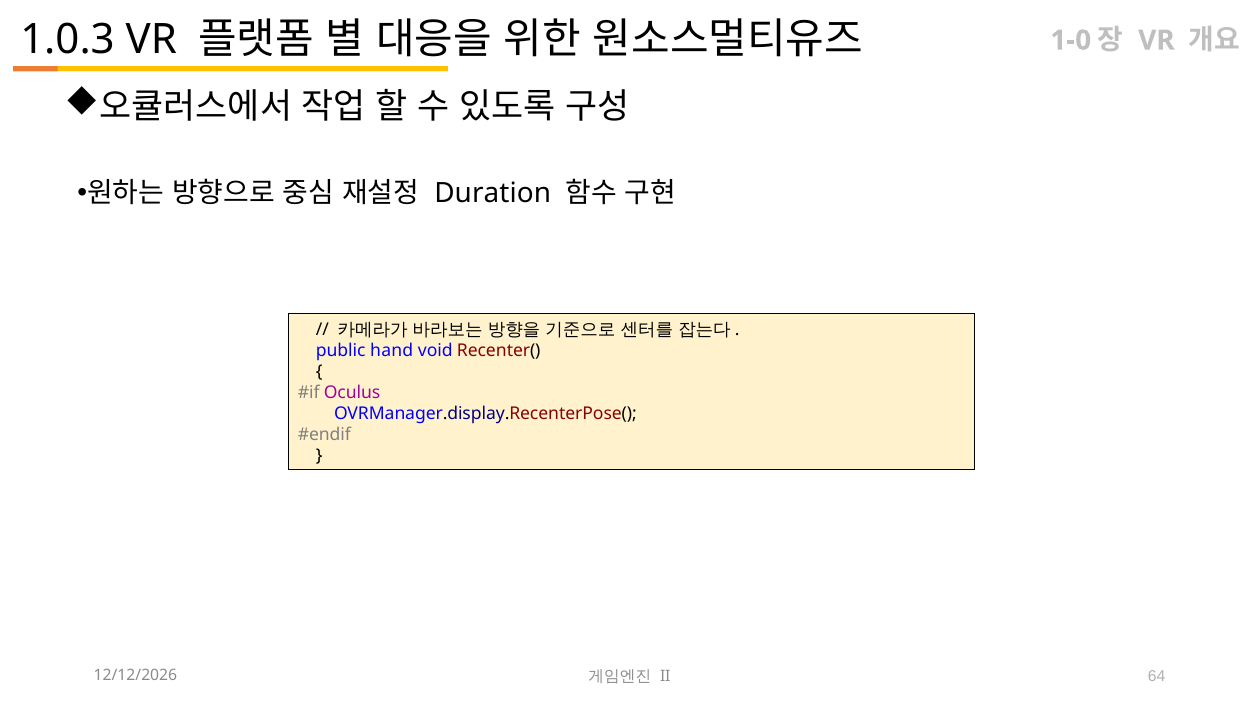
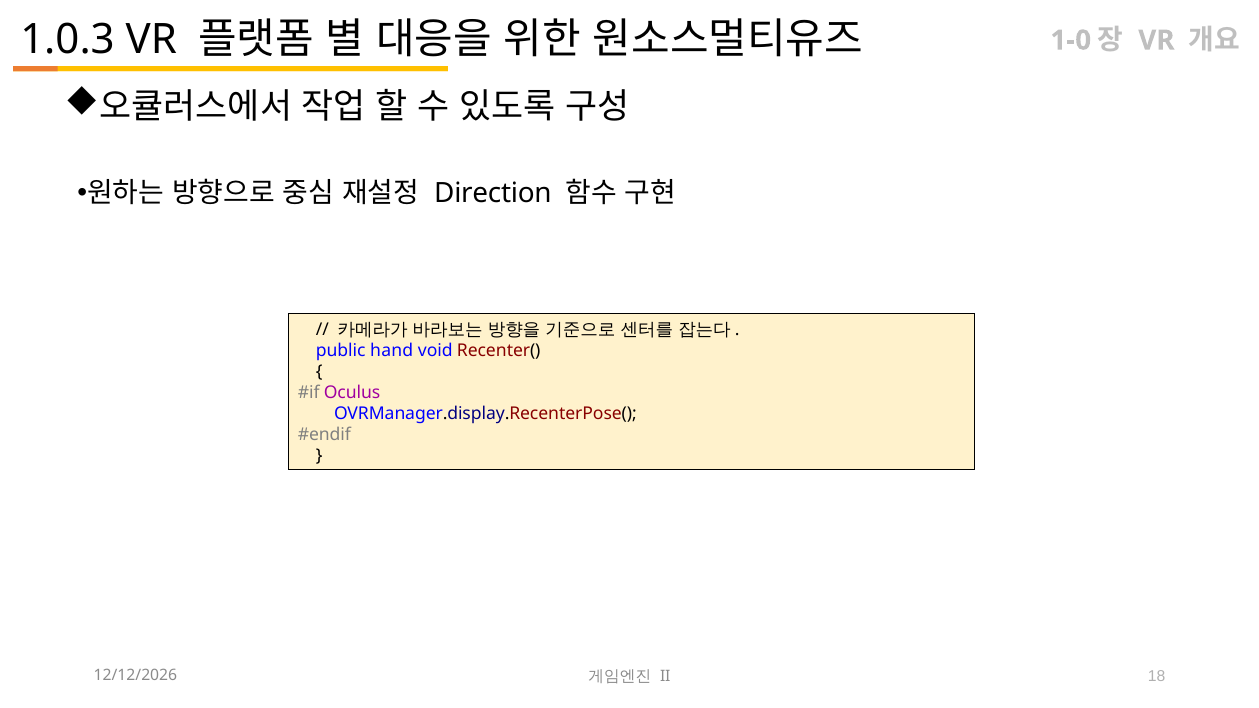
Duration: Duration -> Direction (493, 194)
64: 64 -> 18 (1157, 676)
